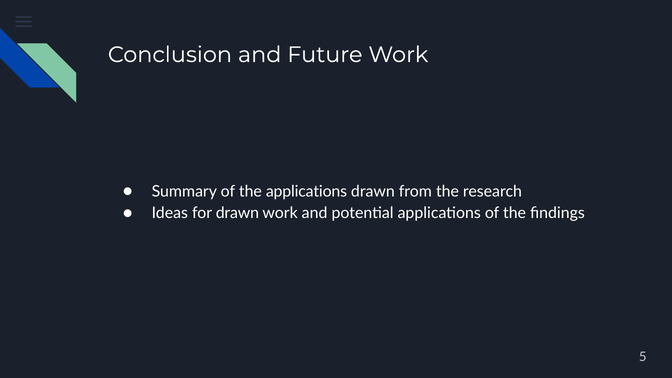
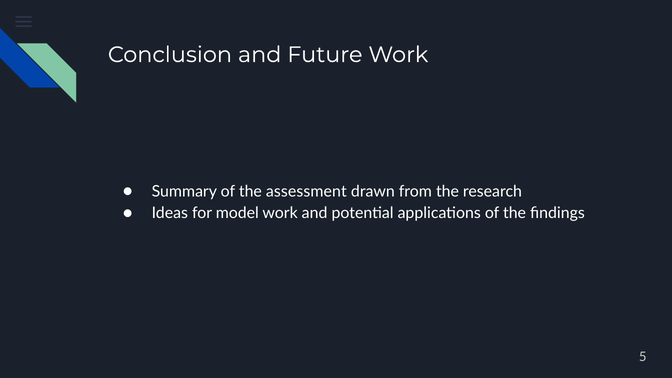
the applications: applications -> assessment (306, 191)
for drawn: drawn -> model (237, 213)
